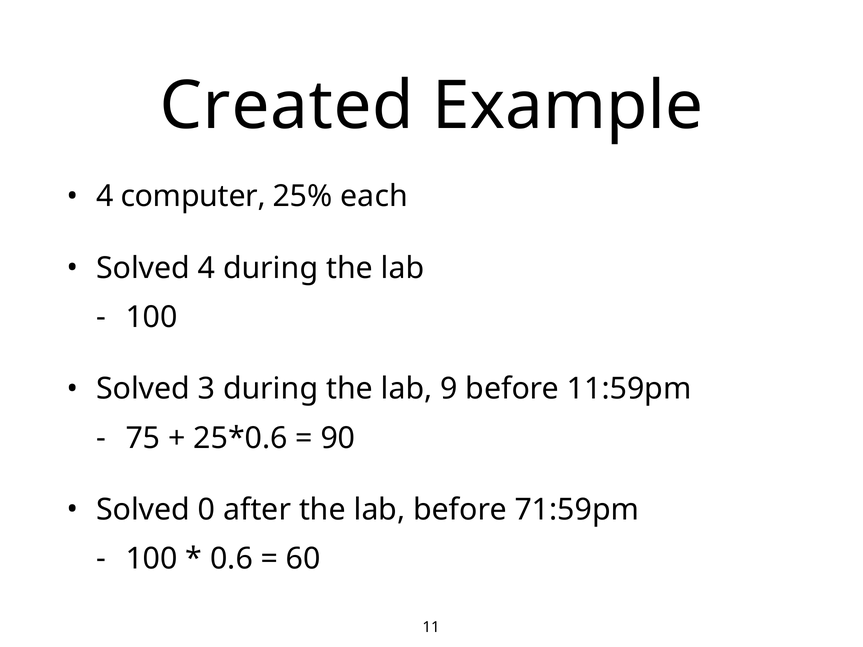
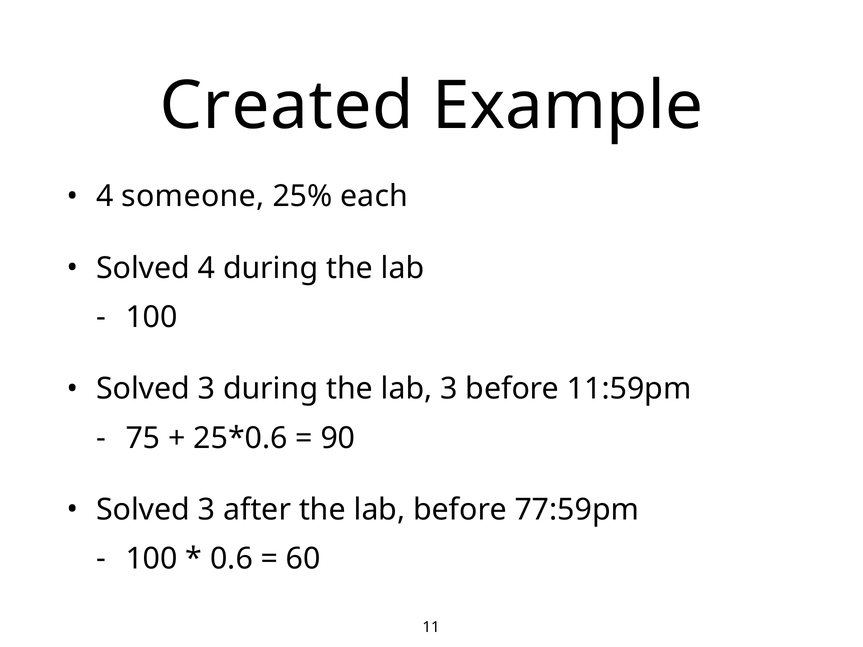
computer: computer -> someone (193, 196)
lab 9: 9 -> 3 (449, 389)
0: 0 -> 3 (207, 510)
71:59pm: 71:59pm -> 77:59pm (577, 510)
